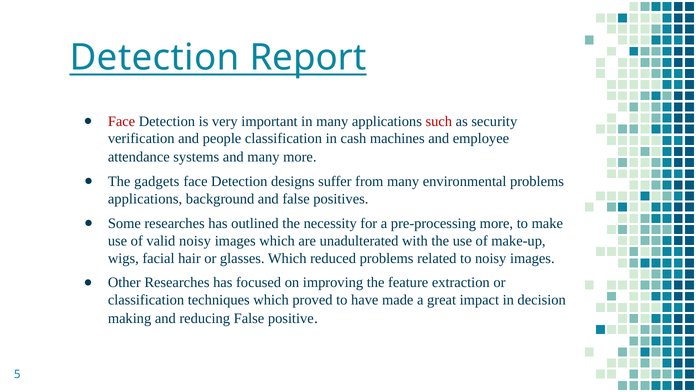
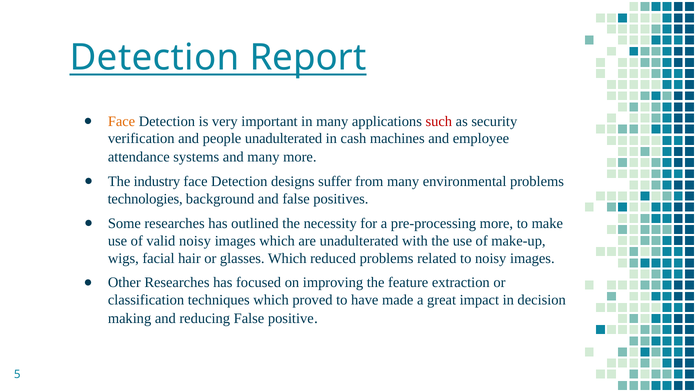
Face colour: red -> orange (122, 121)
people classification: classification -> unadulterated (284, 139)
gadgets: gadgets -> industry (157, 181)
applications: applications -> technologies (145, 199)
